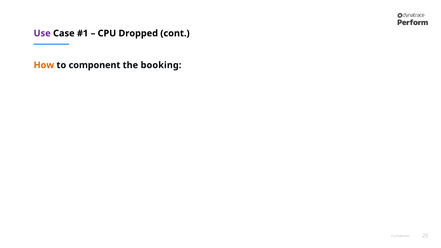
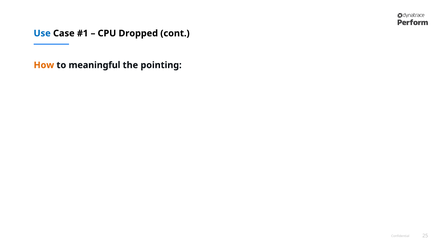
Use colour: purple -> blue (42, 33)
component: component -> meaningful (94, 65)
booking: booking -> pointing (161, 65)
